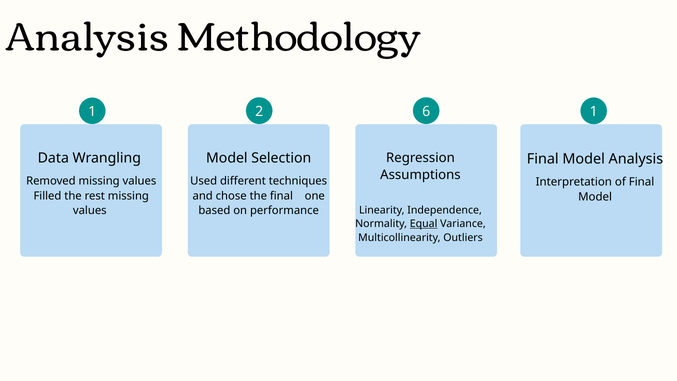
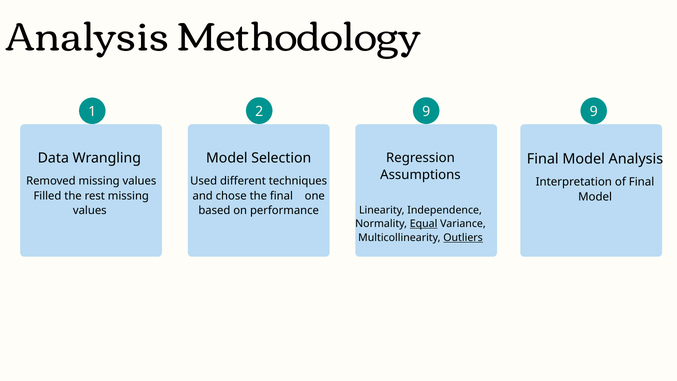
2 1: 1 -> 9 (594, 112)
1 6: 6 -> 9 (426, 111)
Outliers underline: none -> present (463, 237)
